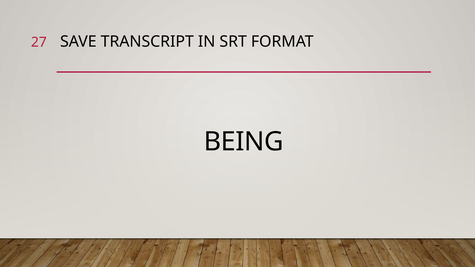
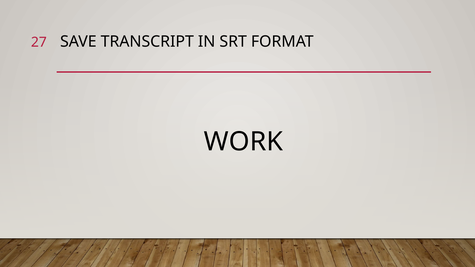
BEING: BEING -> WORK (244, 142)
